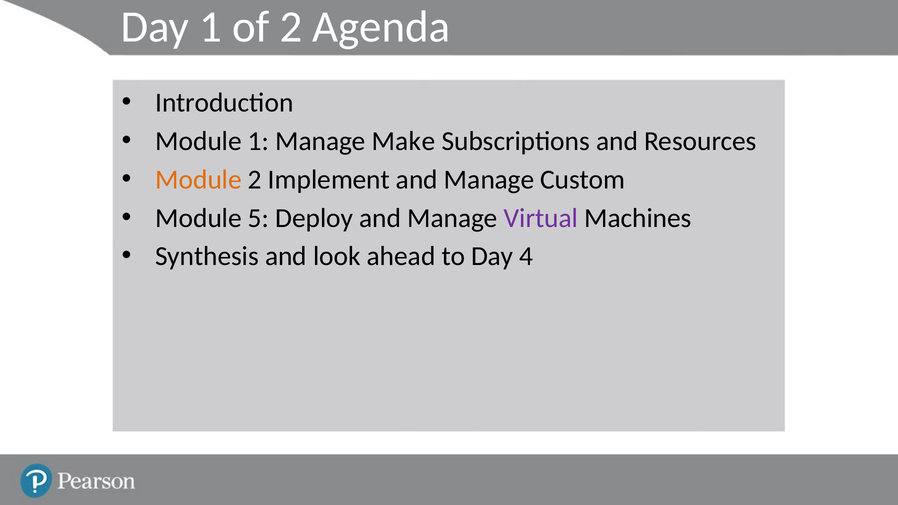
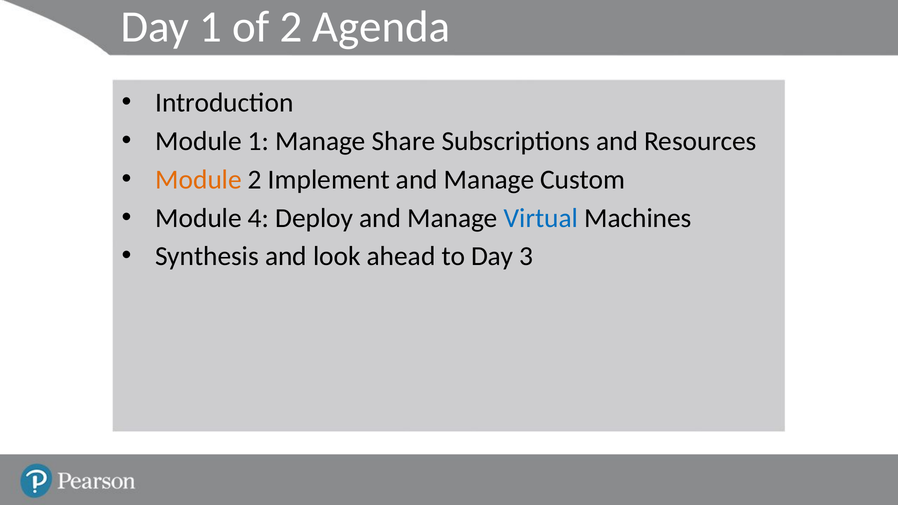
Make: Make -> Share (404, 141)
5: 5 -> 4 (258, 218)
Virtual colour: purple -> blue (541, 218)
4: 4 -> 3 (526, 256)
